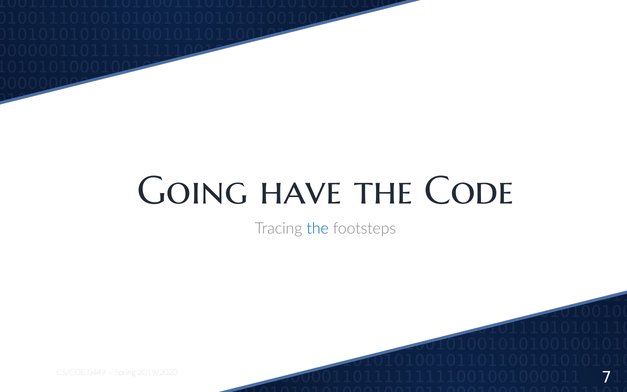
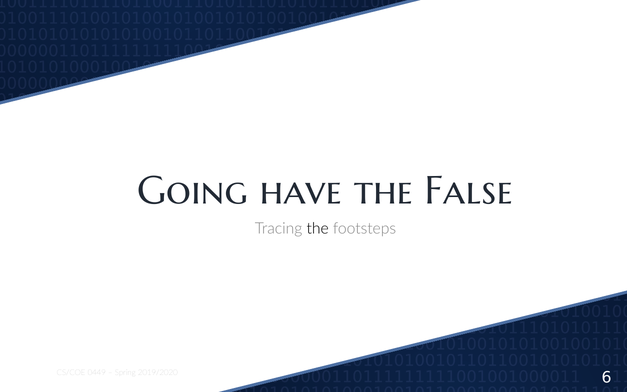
Code: Code -> False (469, 191)
the colour: blue -> black (318, 228)
7: 7 -> 6 (607, 377)
